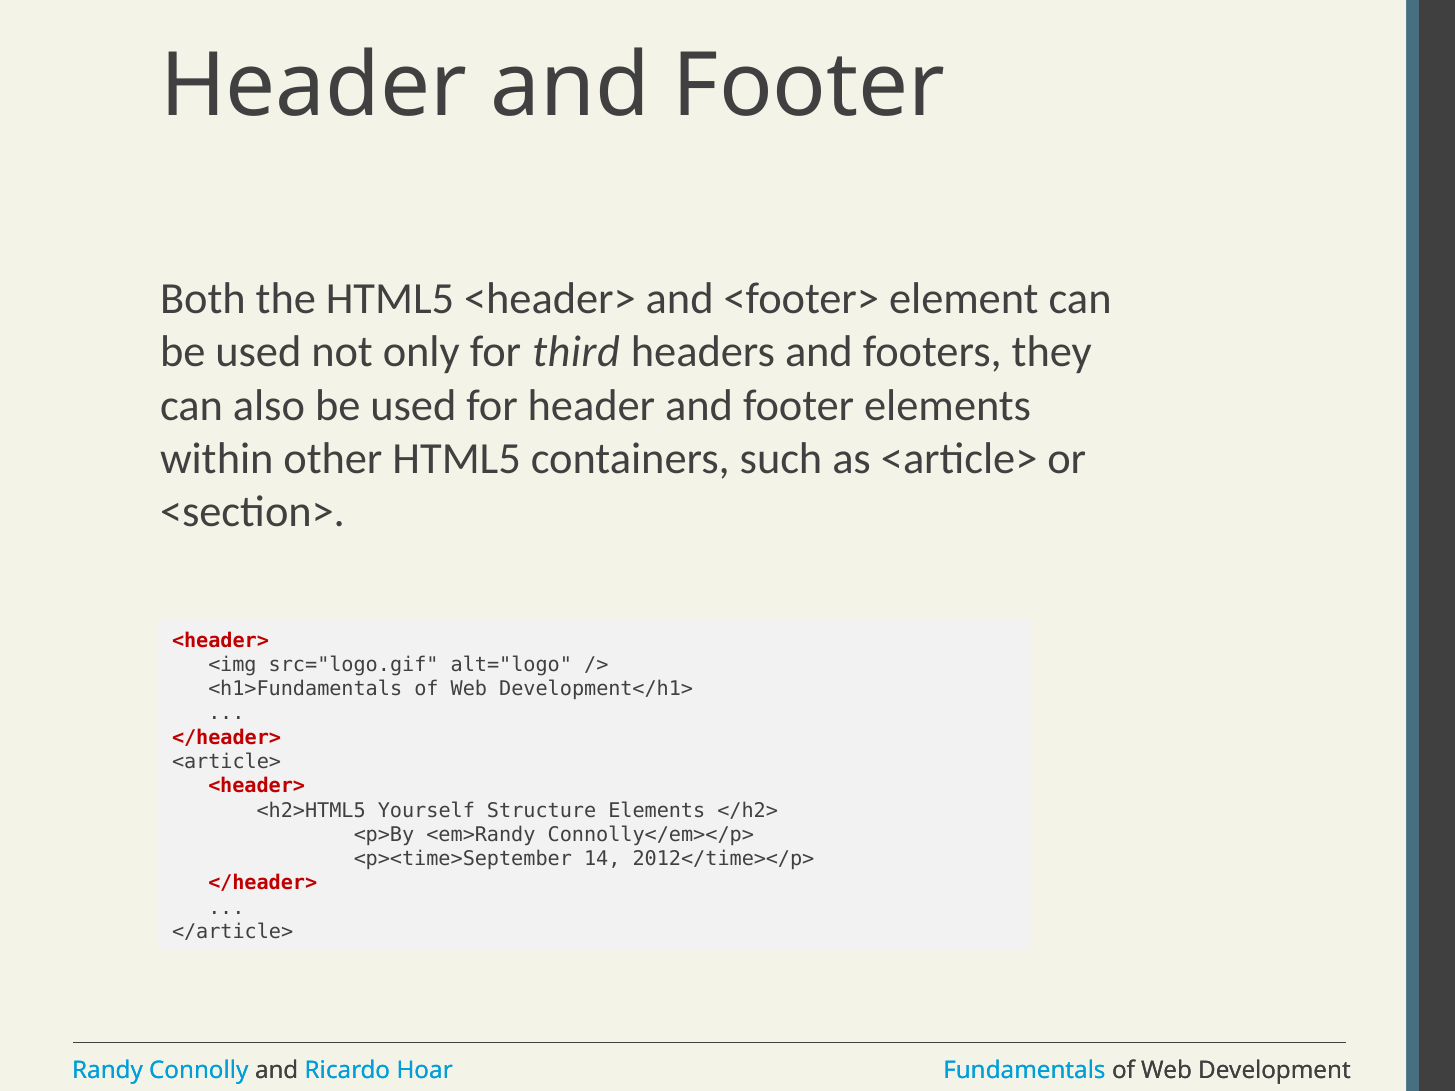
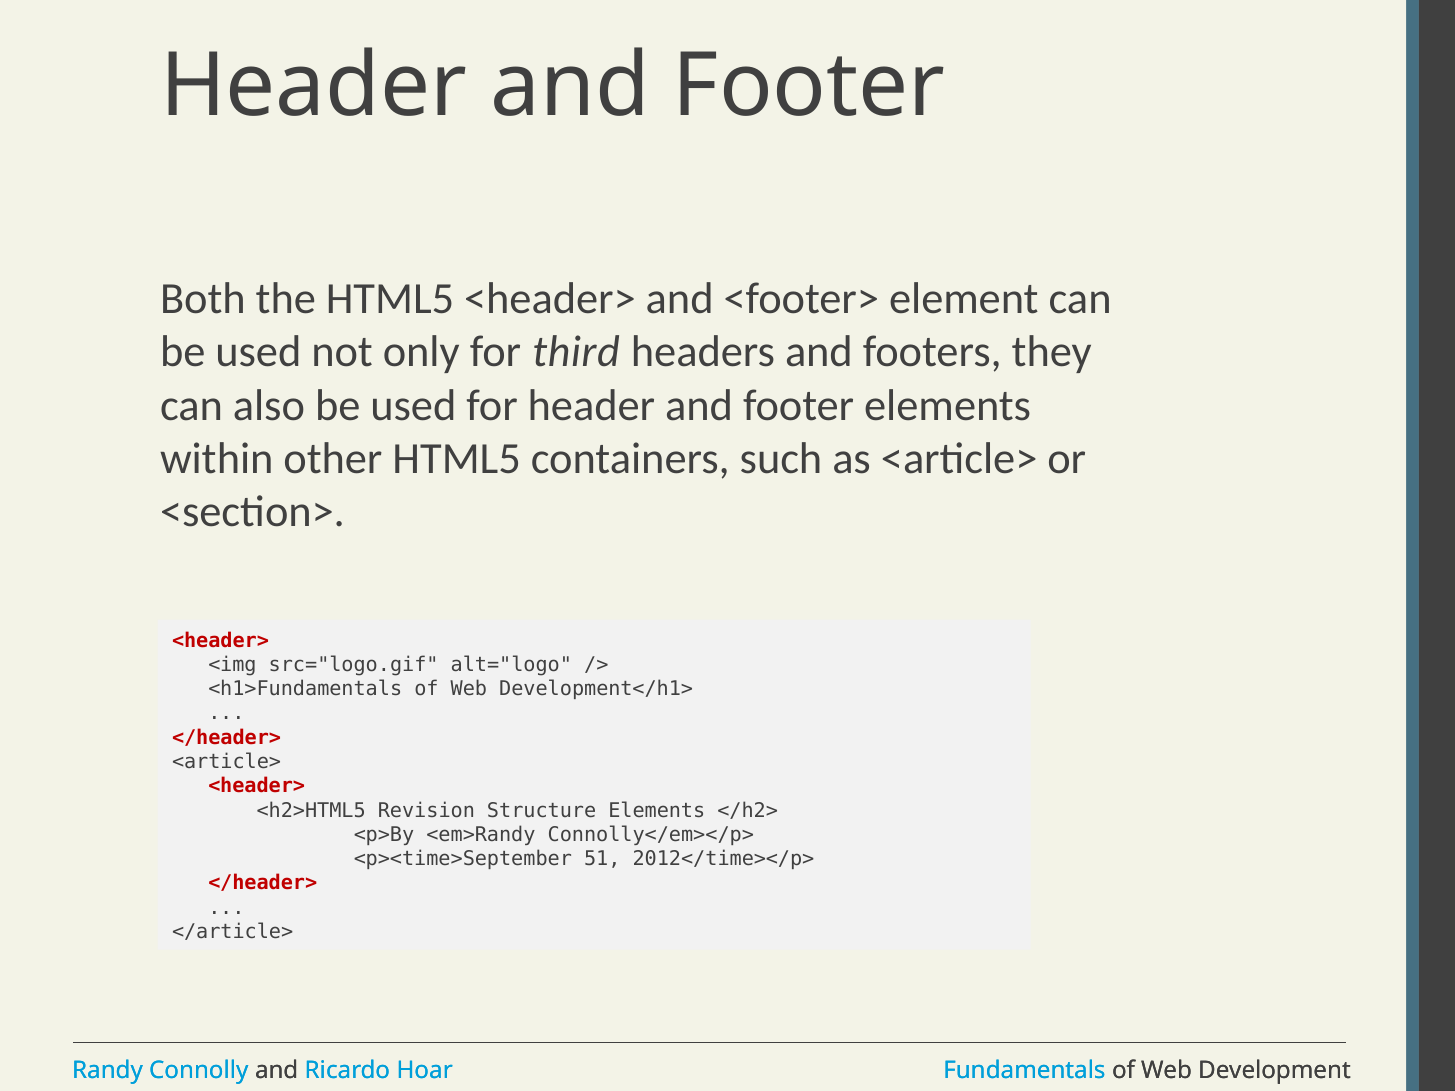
Yourself: Yourself -> Revision (426, 811)
14: 14 -> 51 (602, 859)
